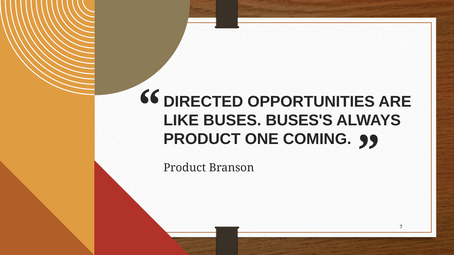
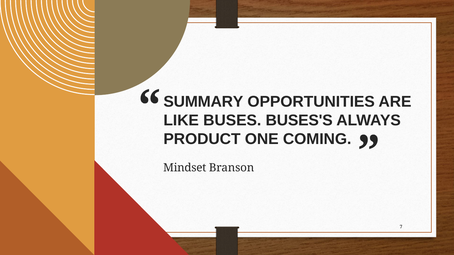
DIRECTED: DIRECTED -> SUMMARY (203, 102)
Product: Product -> Mindset (185, 168)
